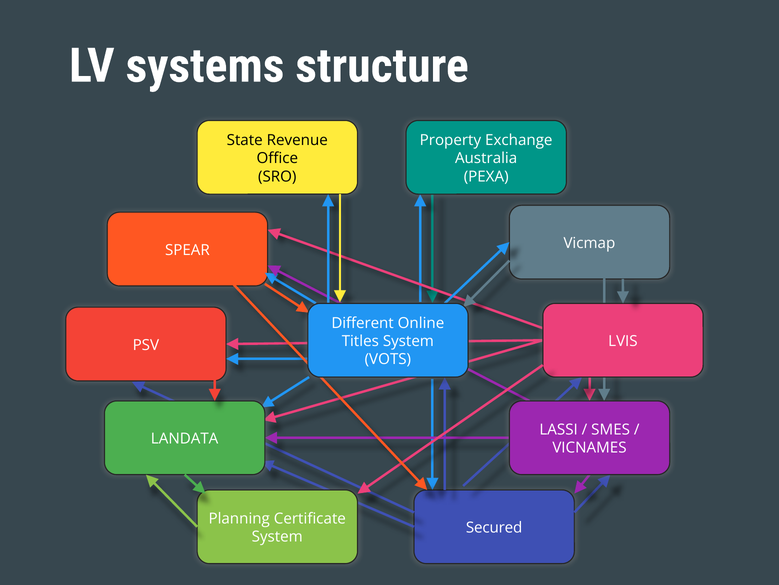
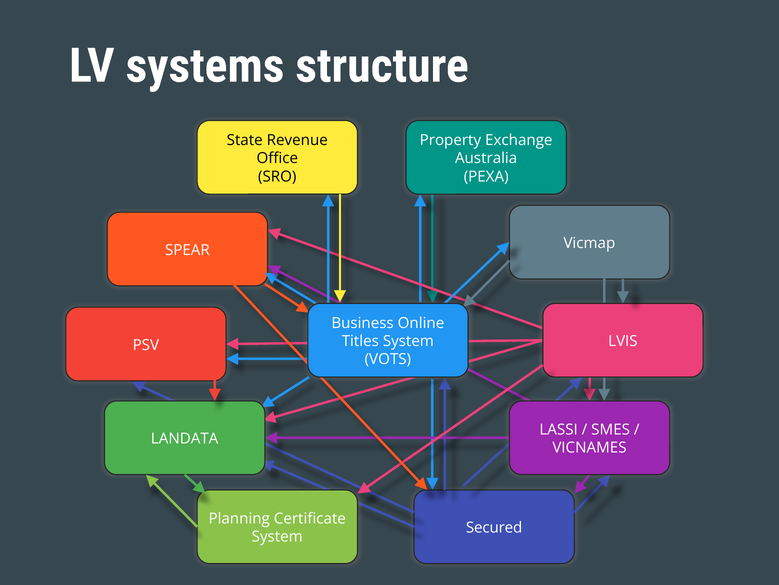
Different: Different -> Business (363, 323)
